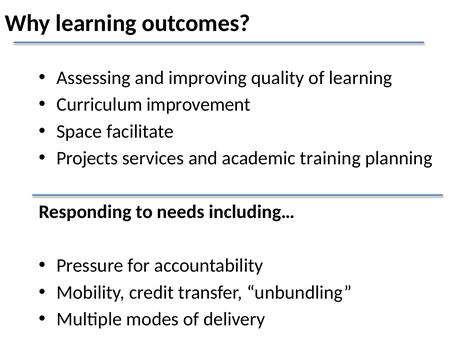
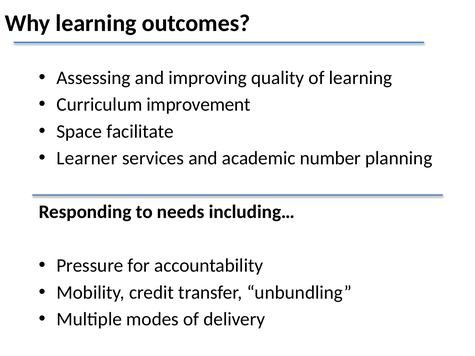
Projects: Projects -> Learner (87, 158)
training: training -> number (330, 158)
